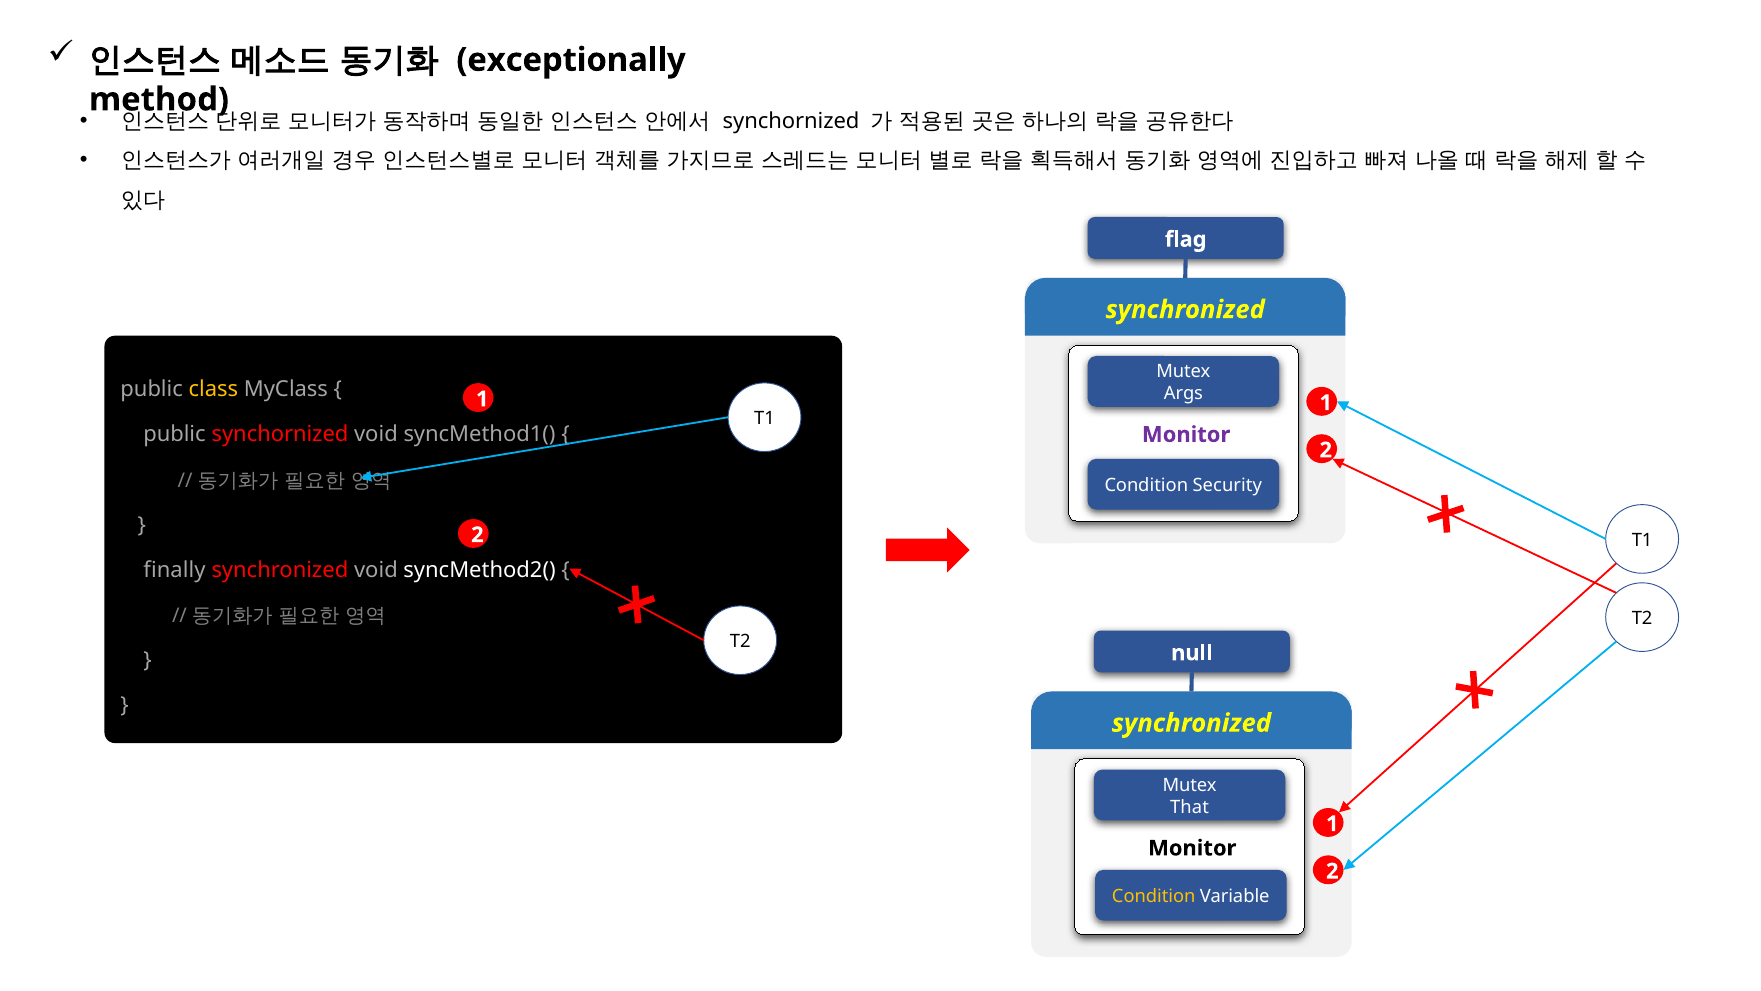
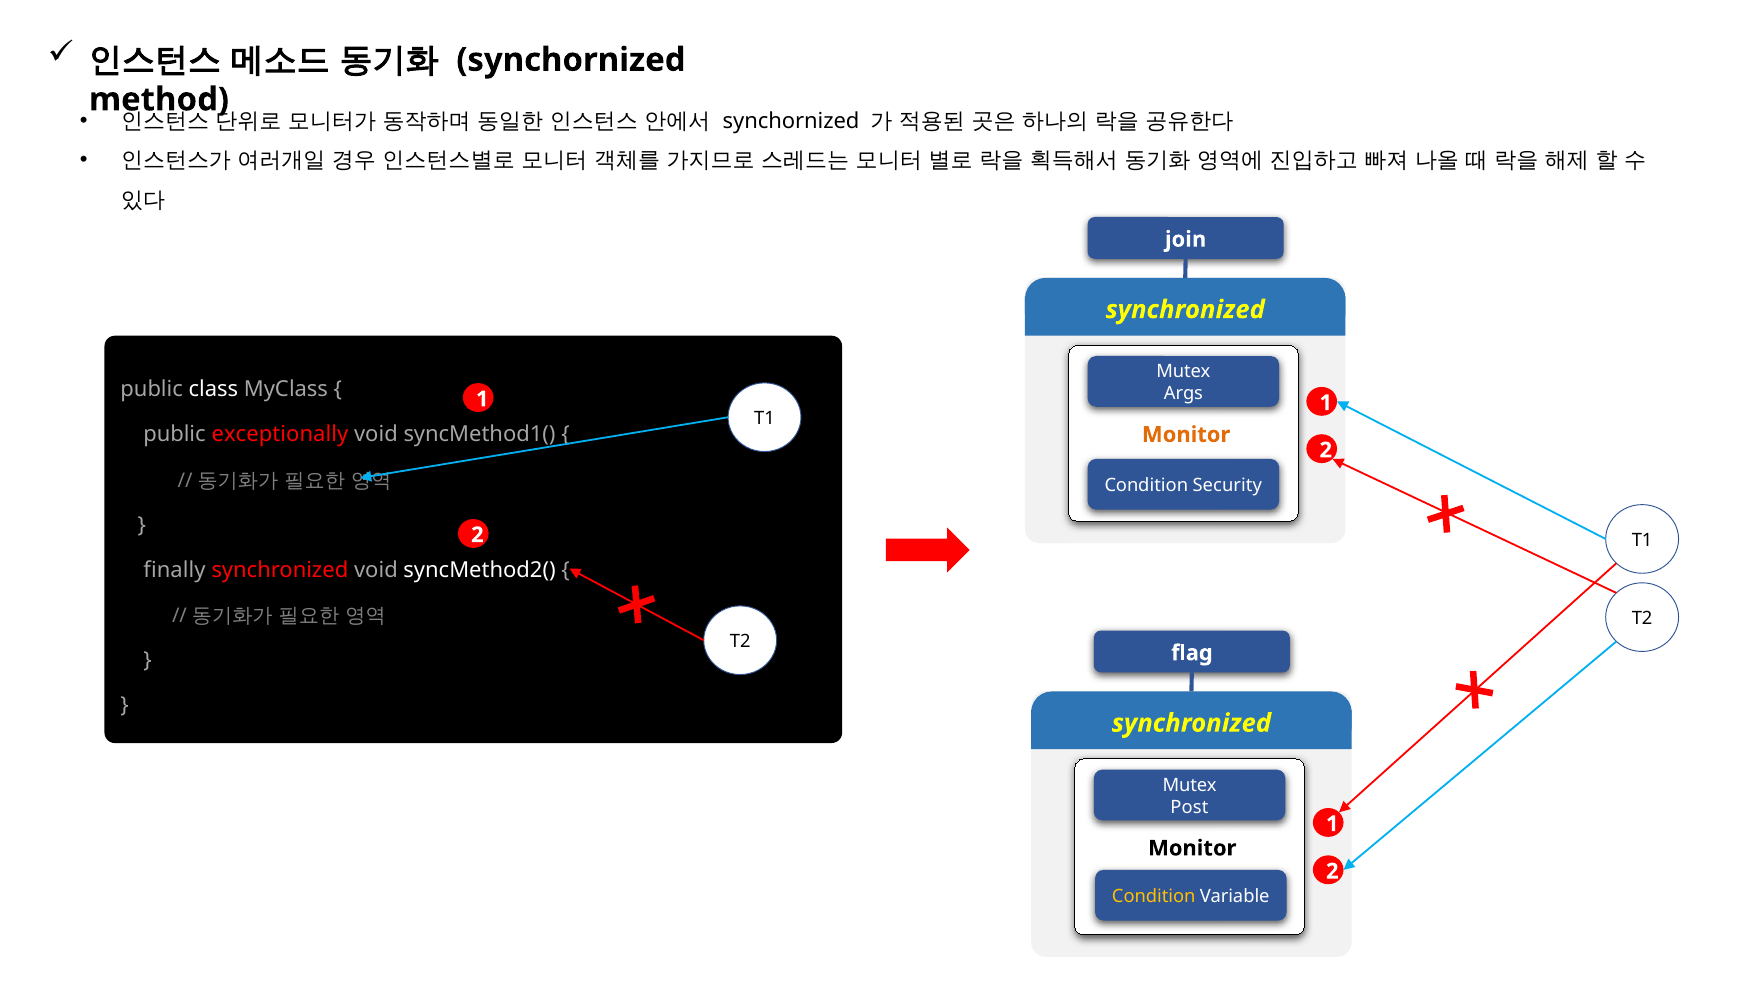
exceptionally: exceptionally -> synchornized (571, 60)
flag: flag -> join (1186, 239)
class colour: yellow -> white (213, 389)
public synchornized: synchornized -> exceptionally (280, 434)
Monitor colour: purple -> orange (1186, 434)
null: null -> flag (1192, 653)
That: That -> Post (1190, 807)
